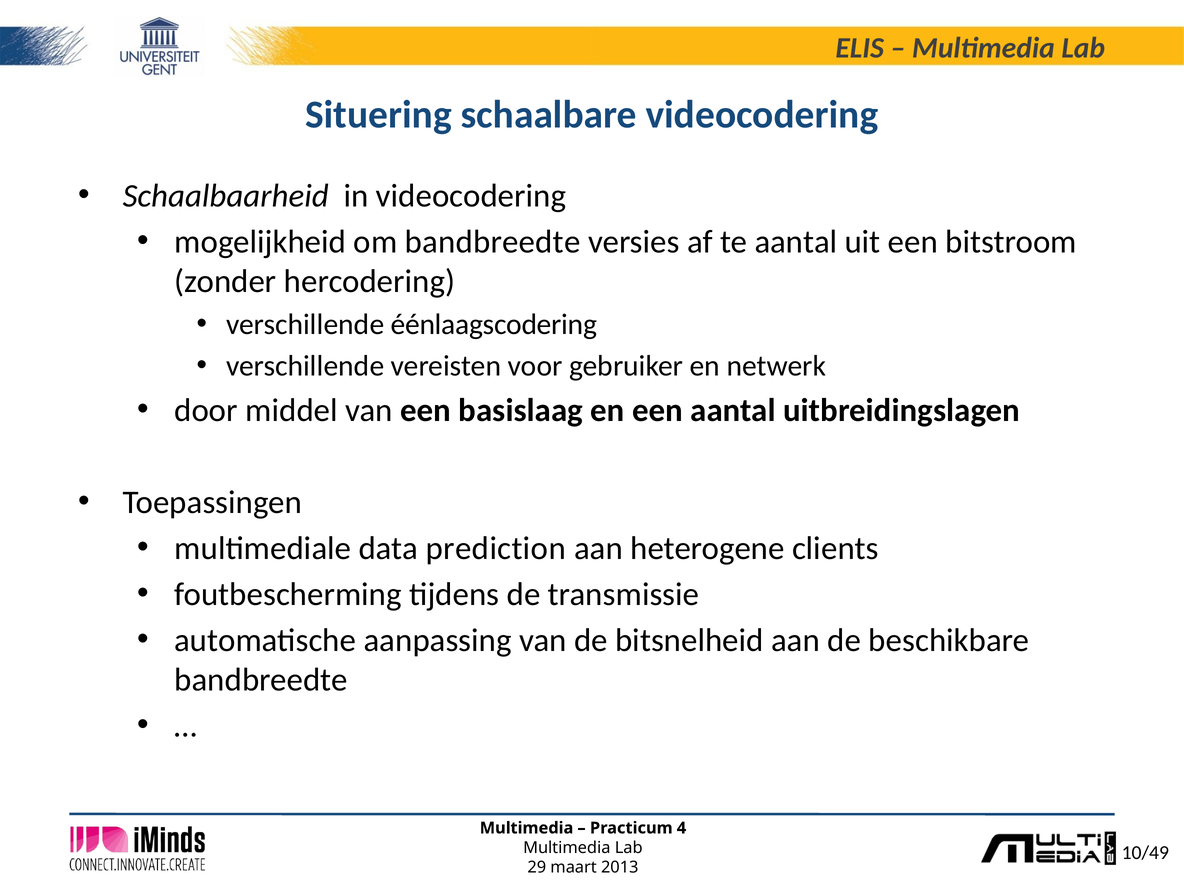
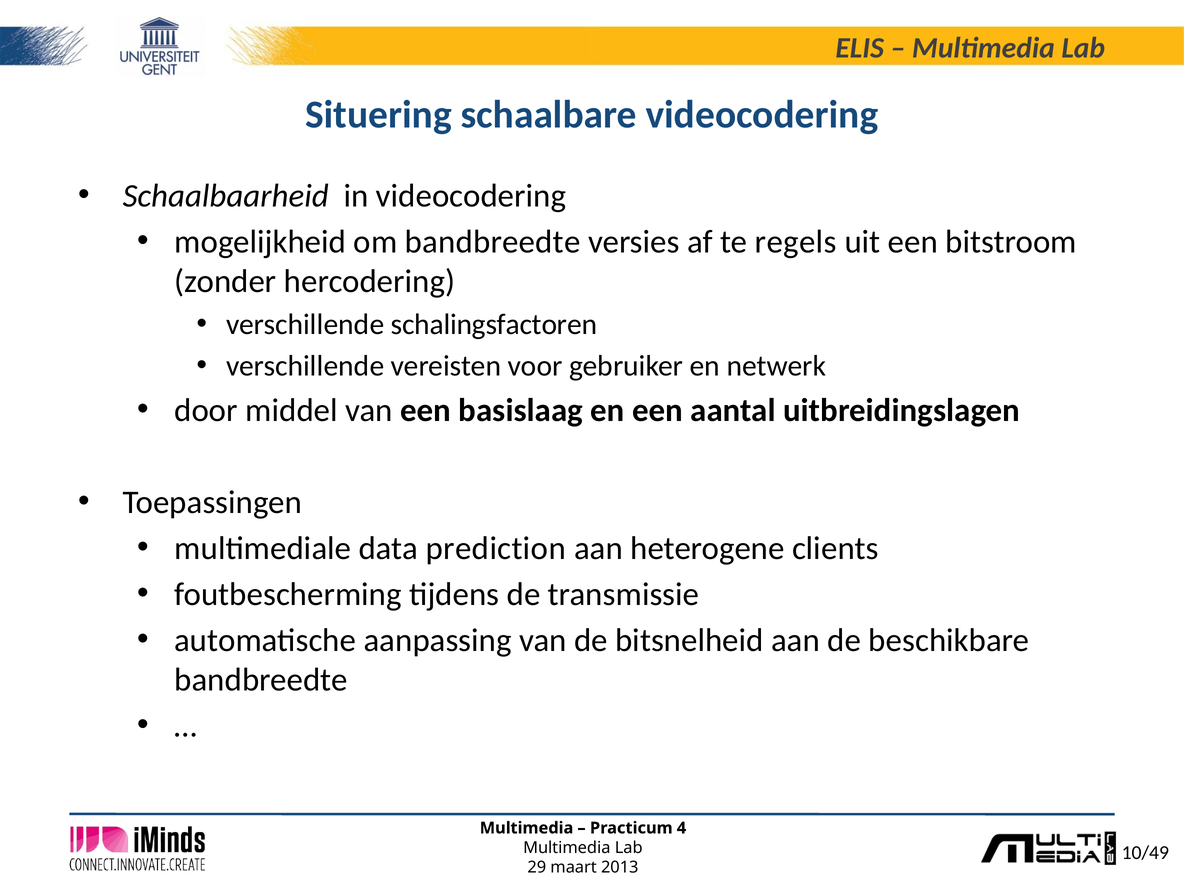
te aantal: aantal -> regels (796, 242)
éénlaagscodering: éénlaagscodering -> schalingsfactoren (494, 324)
